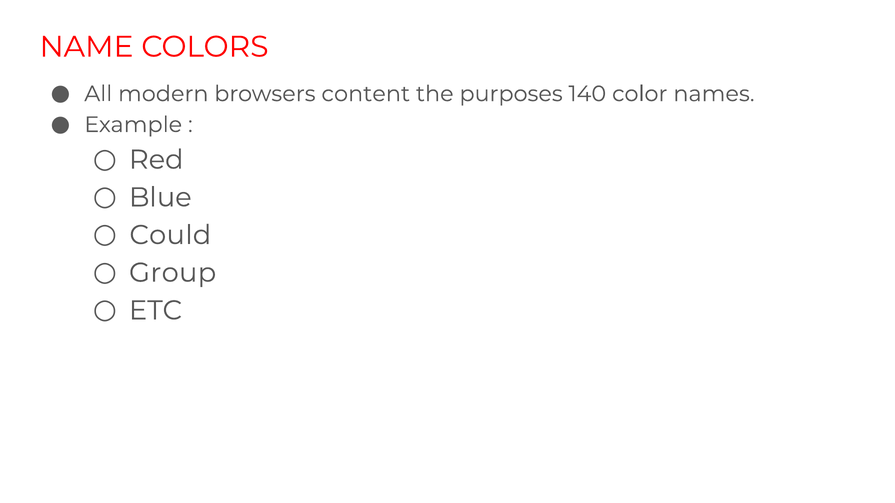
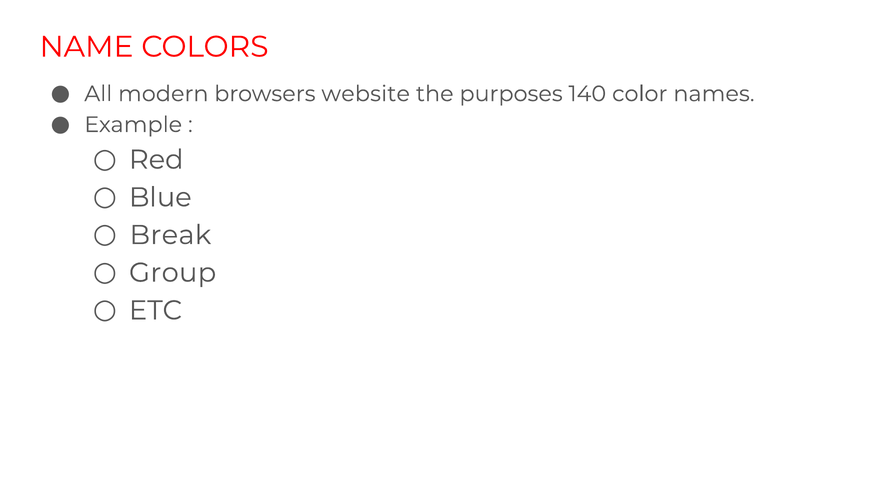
content: content -> website (366, 94)
Could: Could -> Break (170, 235)
